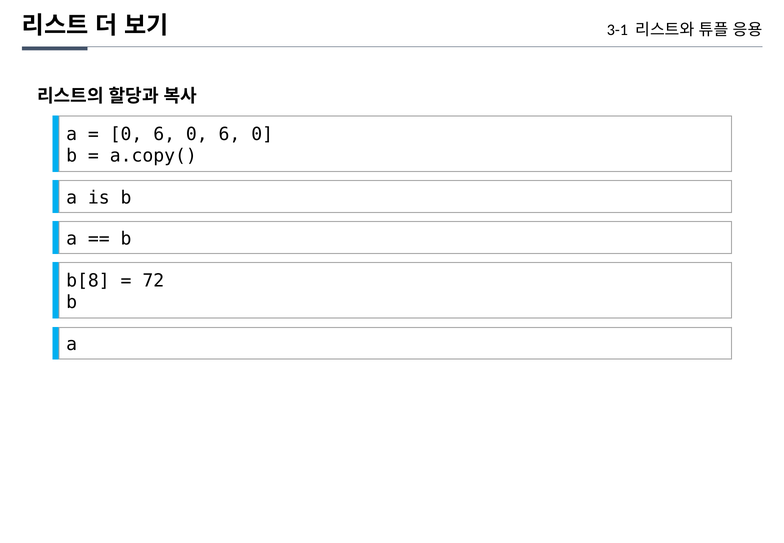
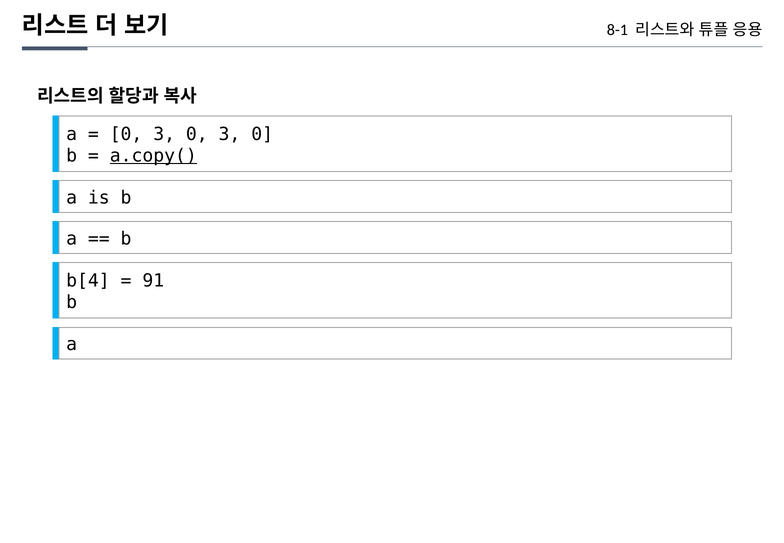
3-1: 3-1 -> 8-1 (617, 30)
6: 6 -> 3 (164, 134)
6: 6 -> 3 (229, 134)
a.copy( underline: none -> present (153, 156)
b[8: b[8 -> b[4 (88, 281)
72: 72 -> 91 (153, 281)
